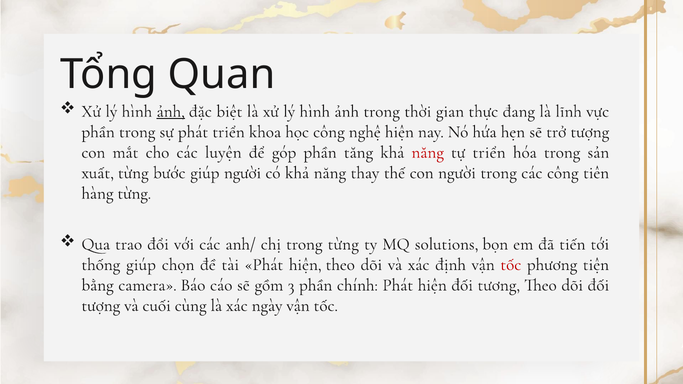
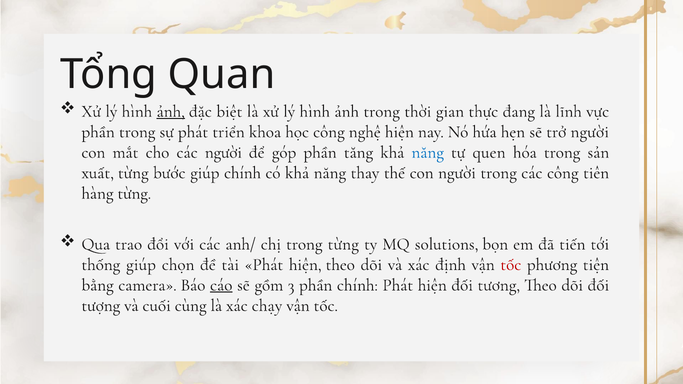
trở tượng: tượng -> người (590, 132)
các luyện: luyện -> người (223, 152)
năng colour: red -> blue (428, 152)
tự triển: triển -> quen (489, 152)
giúp người: người -> chính (243, 173)
cáo underline: none -> present (221, 285)
ngày: ngày -> chạy (267, 305)
